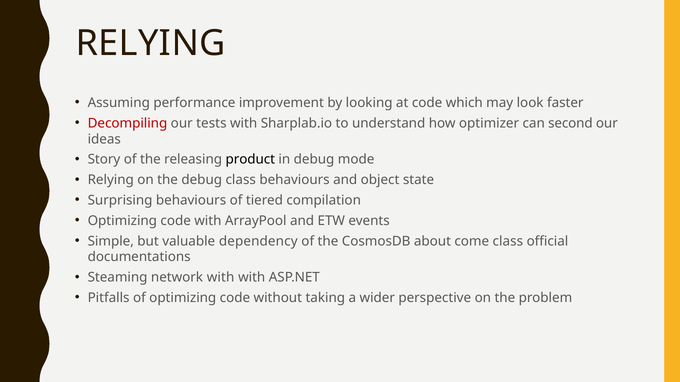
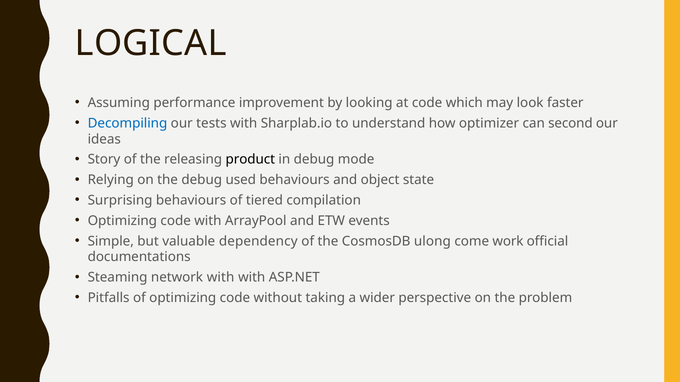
RELYING: RELYING -> LOGICAL (151, 43)
Decompiling colour: red -> blue (127, 123)
debug class: class -> used (241, 180)
about: about -> ulong (432, 241)
come class: class -> work (508, 241)
